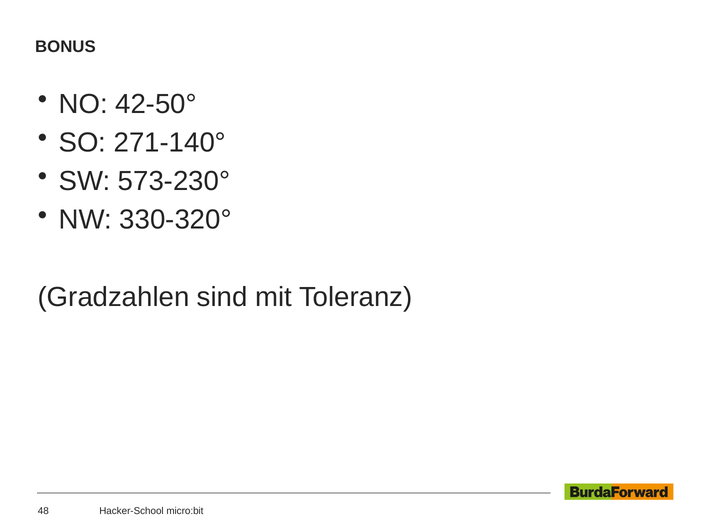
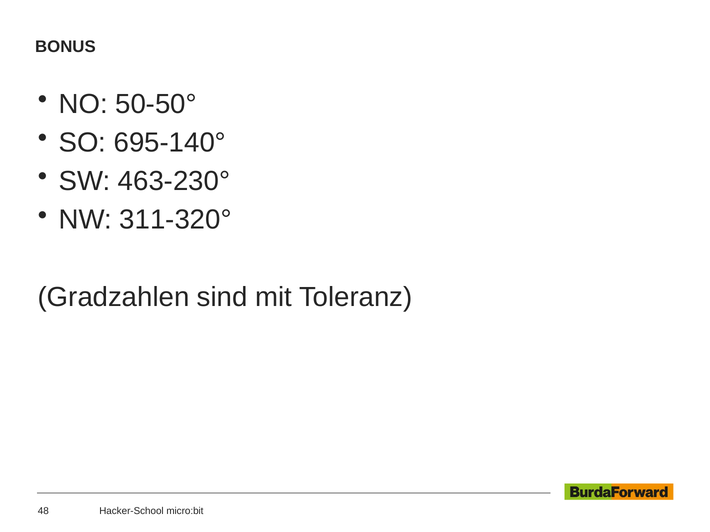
42-50°: 42-50° -> 50-50° (156, 104)
271-140°: 271-140° -> 695-140° (170, 143)
573-230°: 573-230° -> 463-230° (174, 181)
330-320°: 330-320° -> 311-320° (175, 220)
